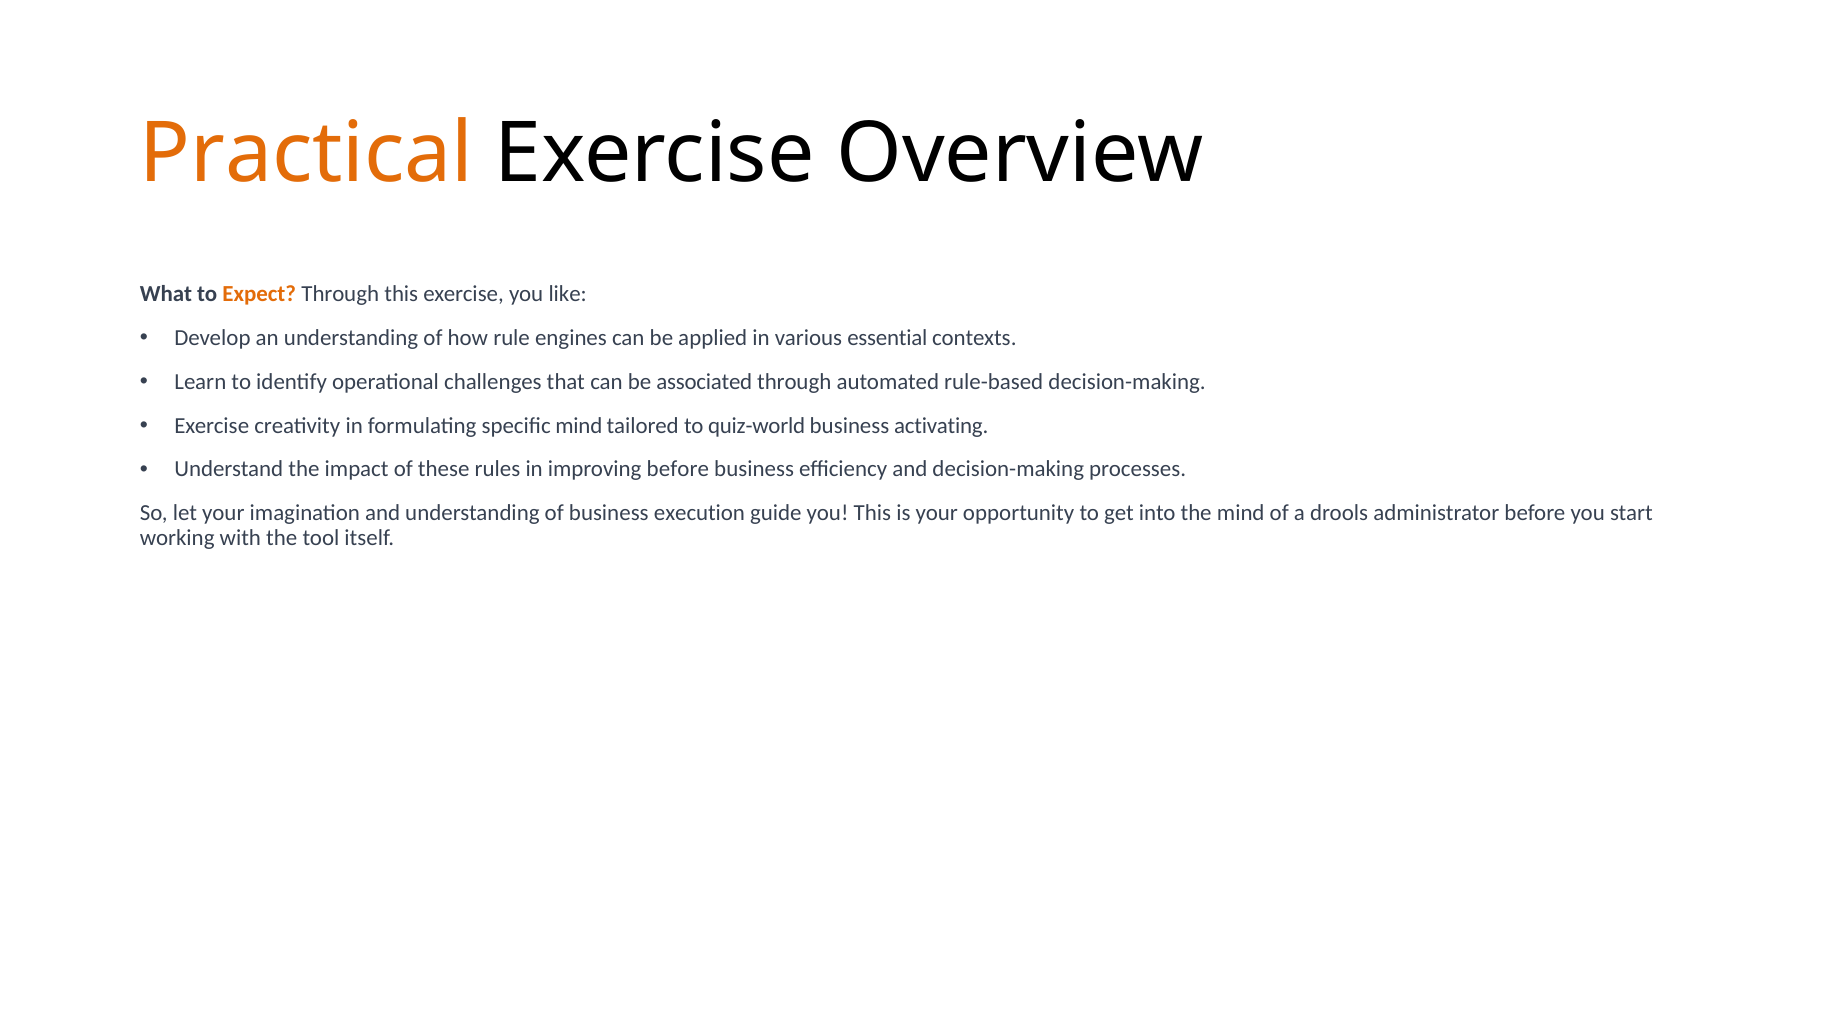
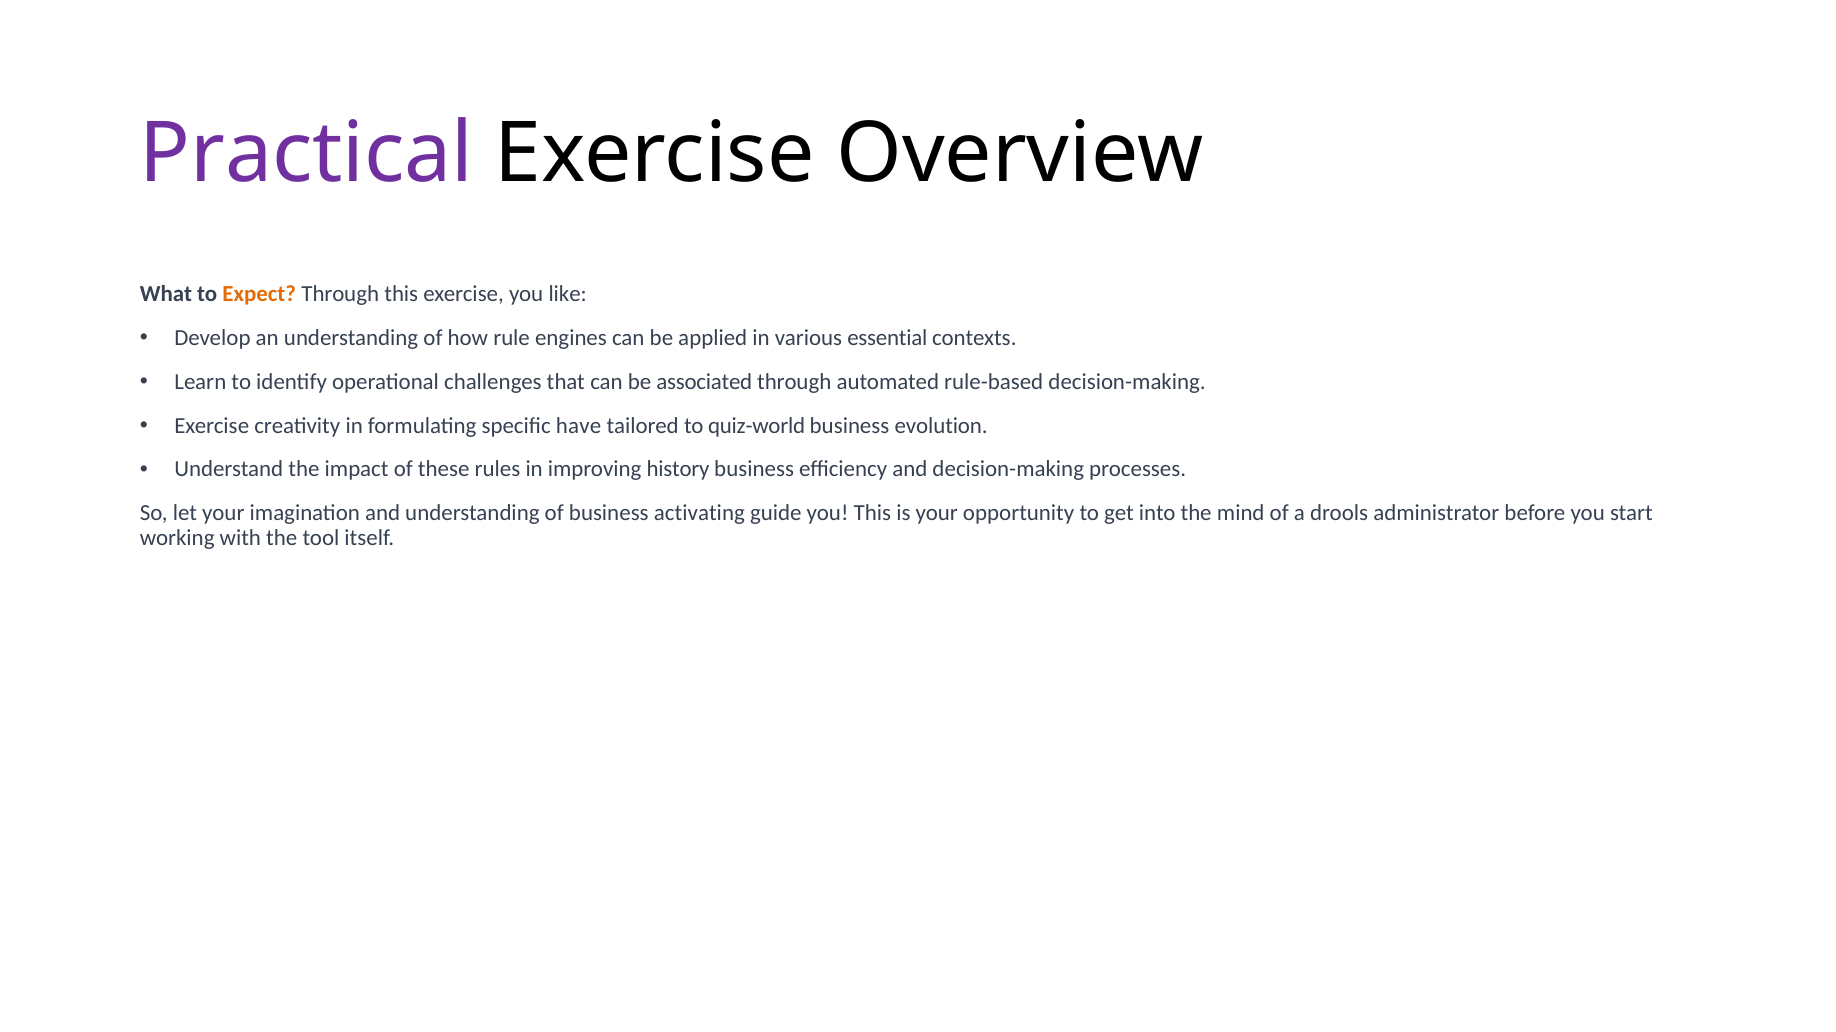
Practical colour: orange -> purple (306, 154)
specific mind: mind -> have (579, 426)
activating: activating -> evolution (941, 426)
improving before: before -> history (678, 470)
execution: execution -> activating (699, 514)
